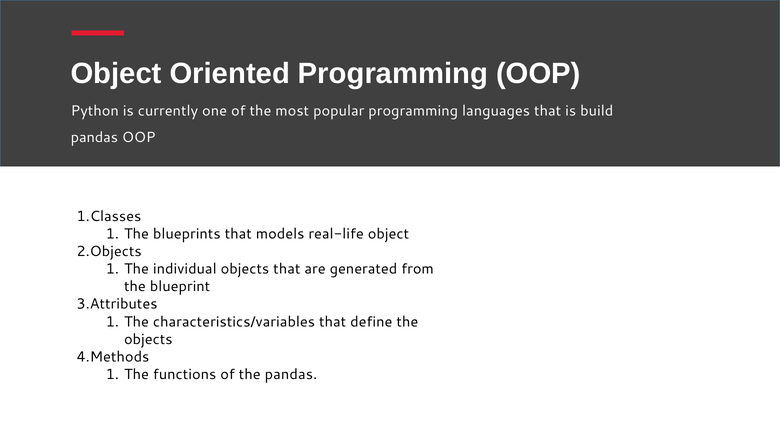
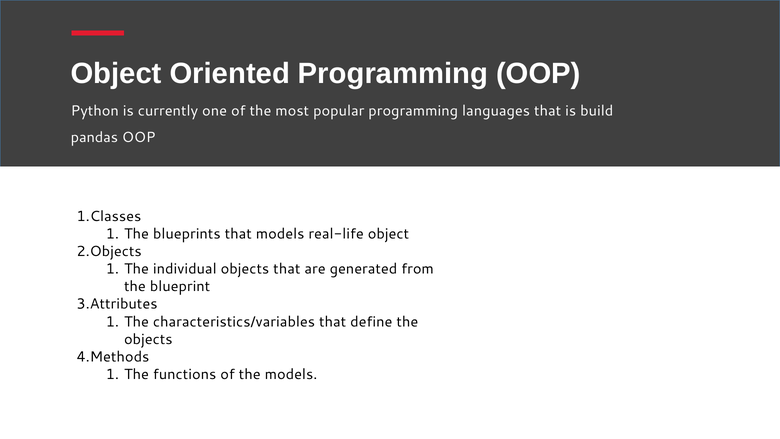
the pandas: pandas -> models (291, 374)
